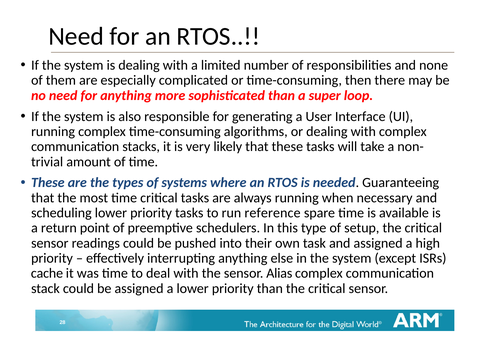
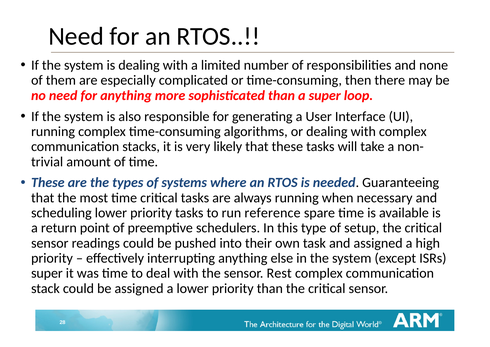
cache: cache -> super (47, 273)
Alias: Alias -> Rest (279, 273)
